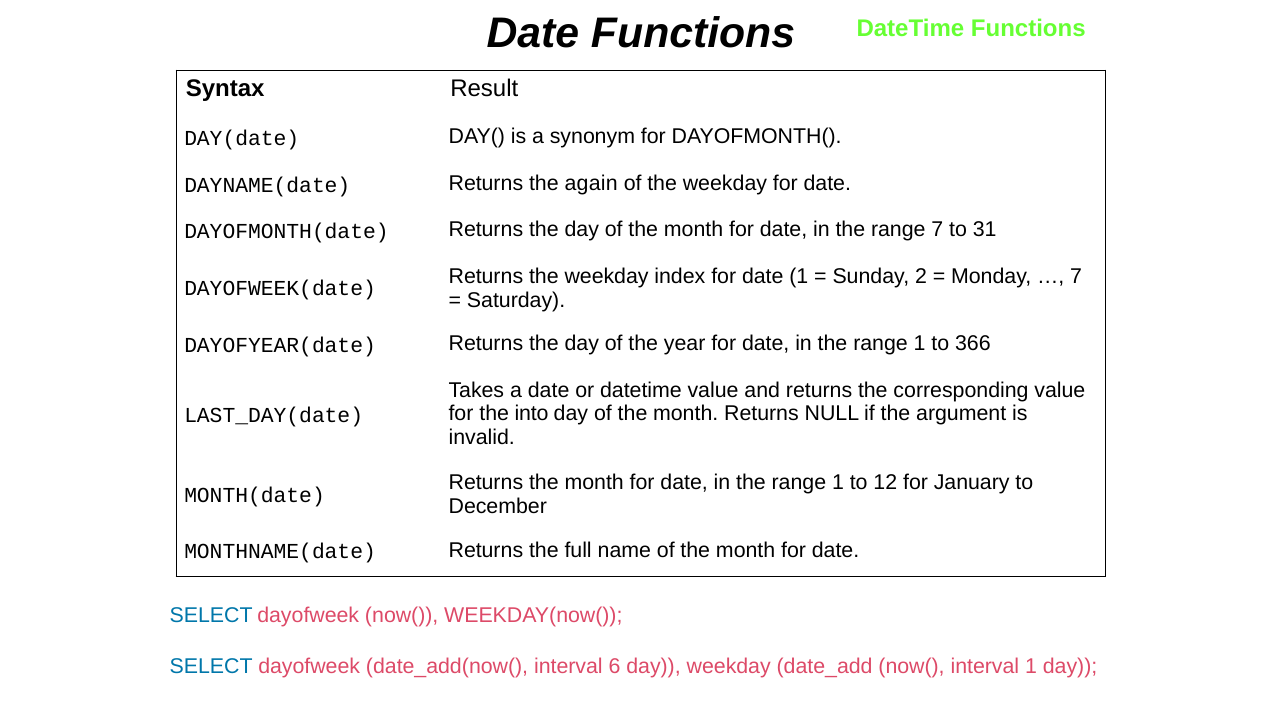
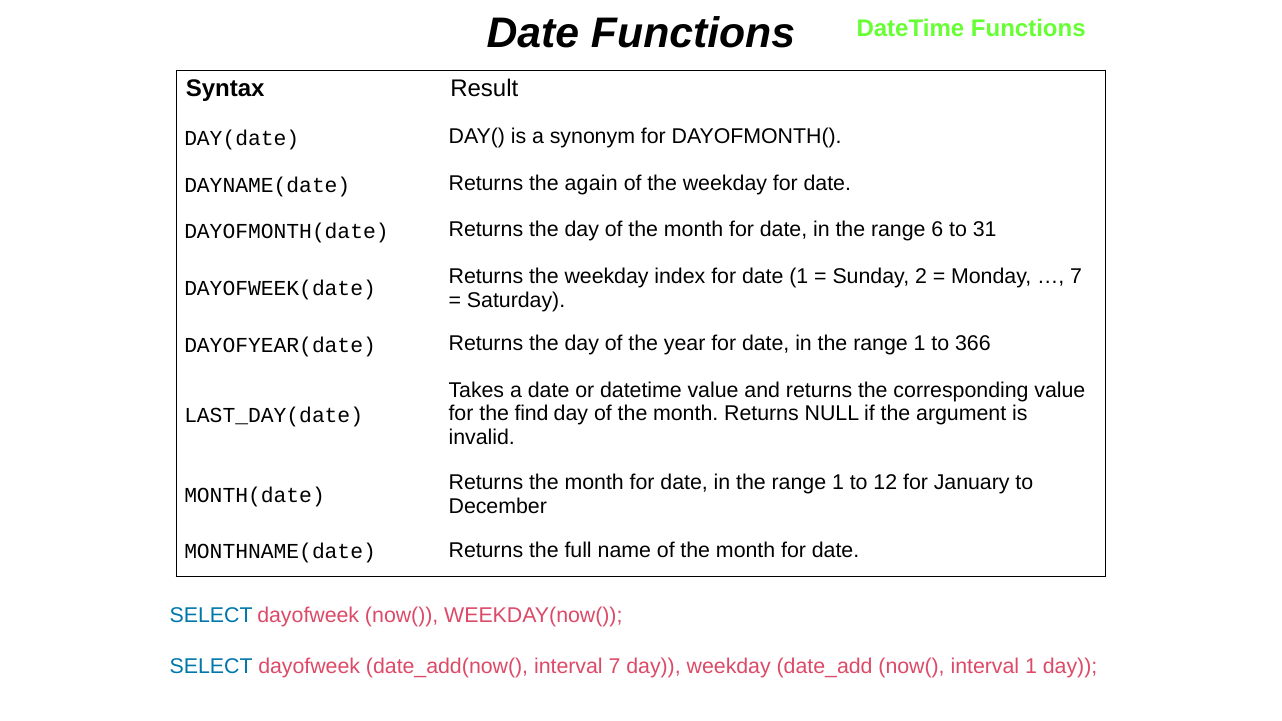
range 7: 7 -> 6 (937, 230)
into: into -> find (532, 414)
interval 6: 6 -> 7 (615, 667)
